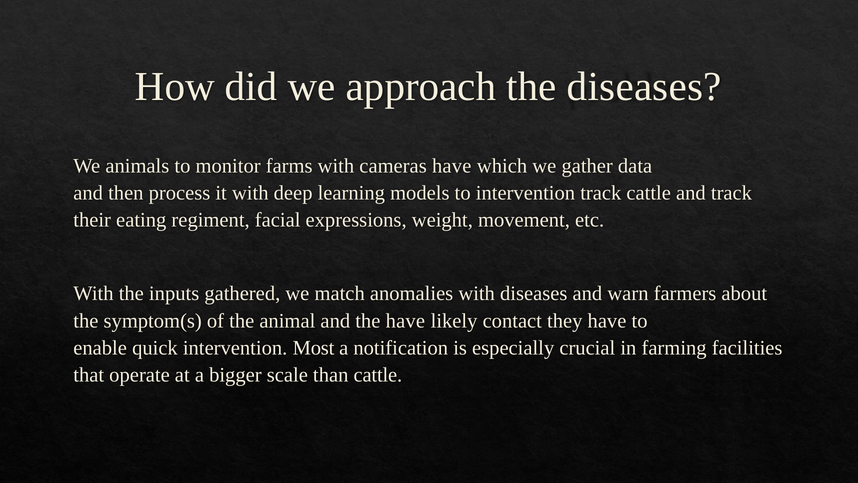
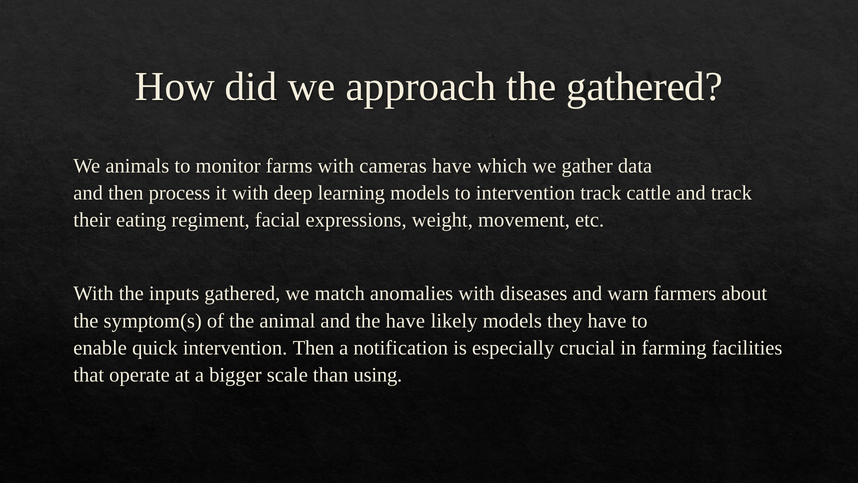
the diseases: diseases -> gathered (645, 87)
likely contact: contact -> models (512, 320)
intervention Most: Most -> Then (314, 348)
than cattle: cattle -> using (378, 375)
